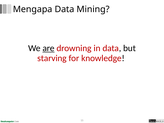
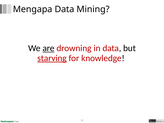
starving underline: none -> present (52, 58)
